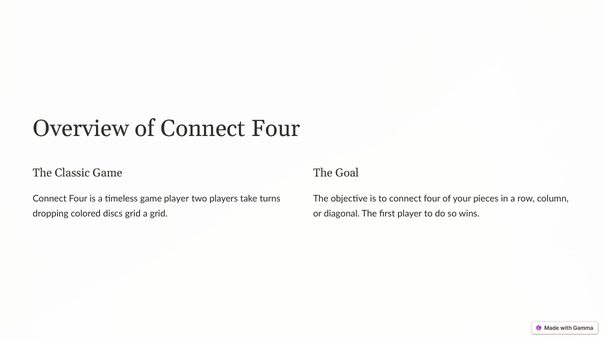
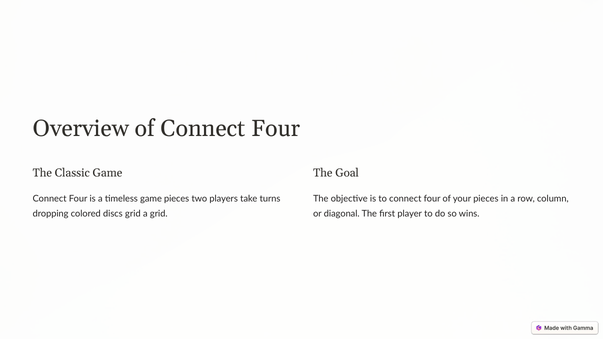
game player: player -> pieces (177, 199)
